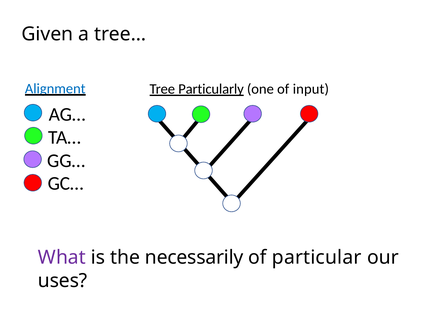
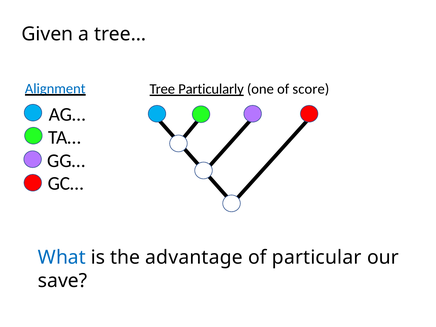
input: input -> score (311, 89)
What colour: purple -> blue (62, 258)
necessarily: necessarily -> advantage (194, 258)
uses: uses -> save (63, 281)
